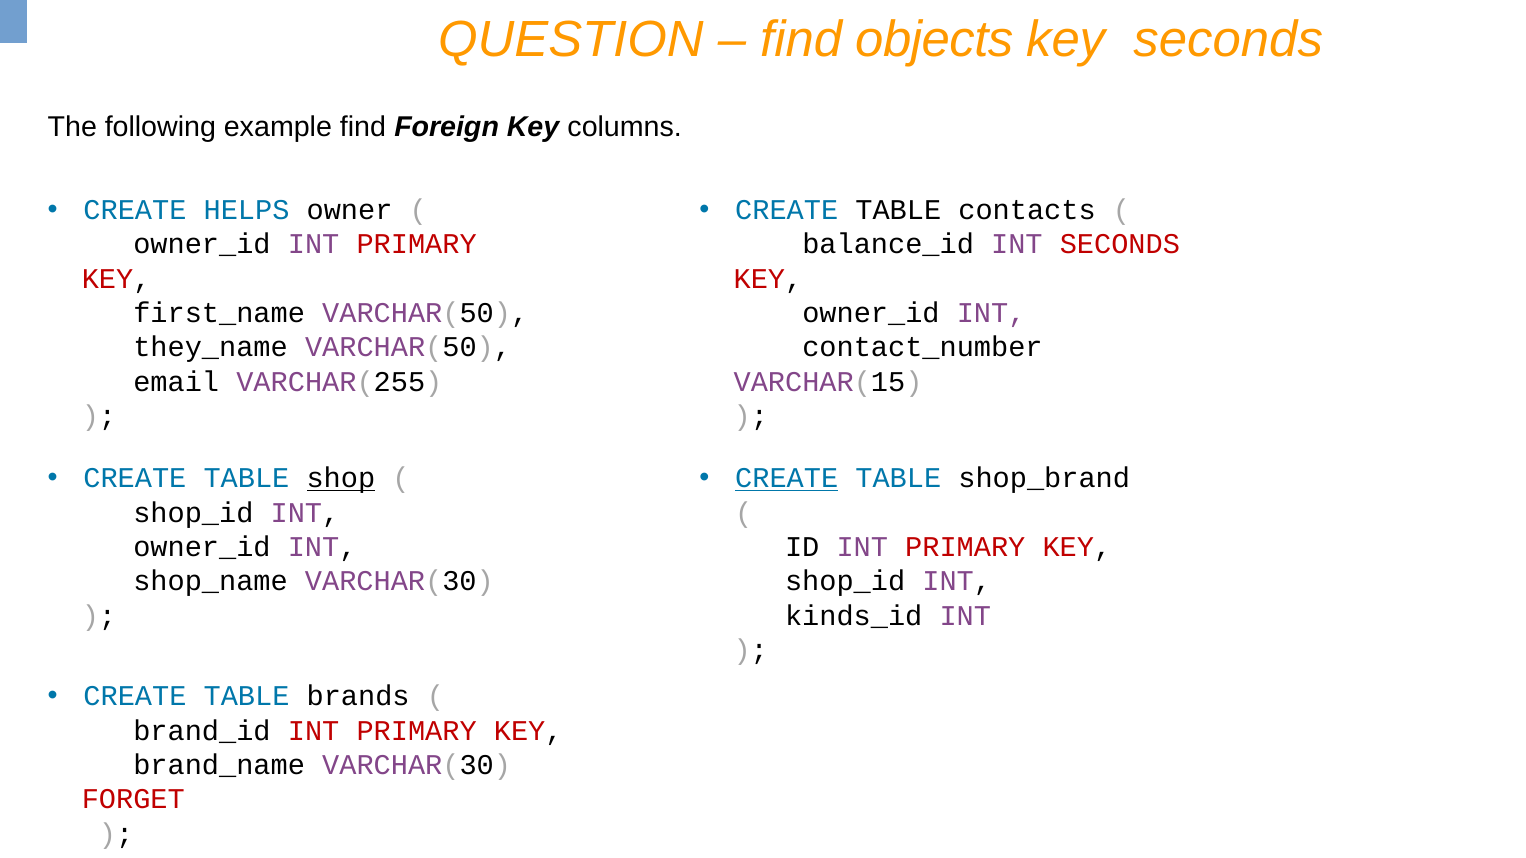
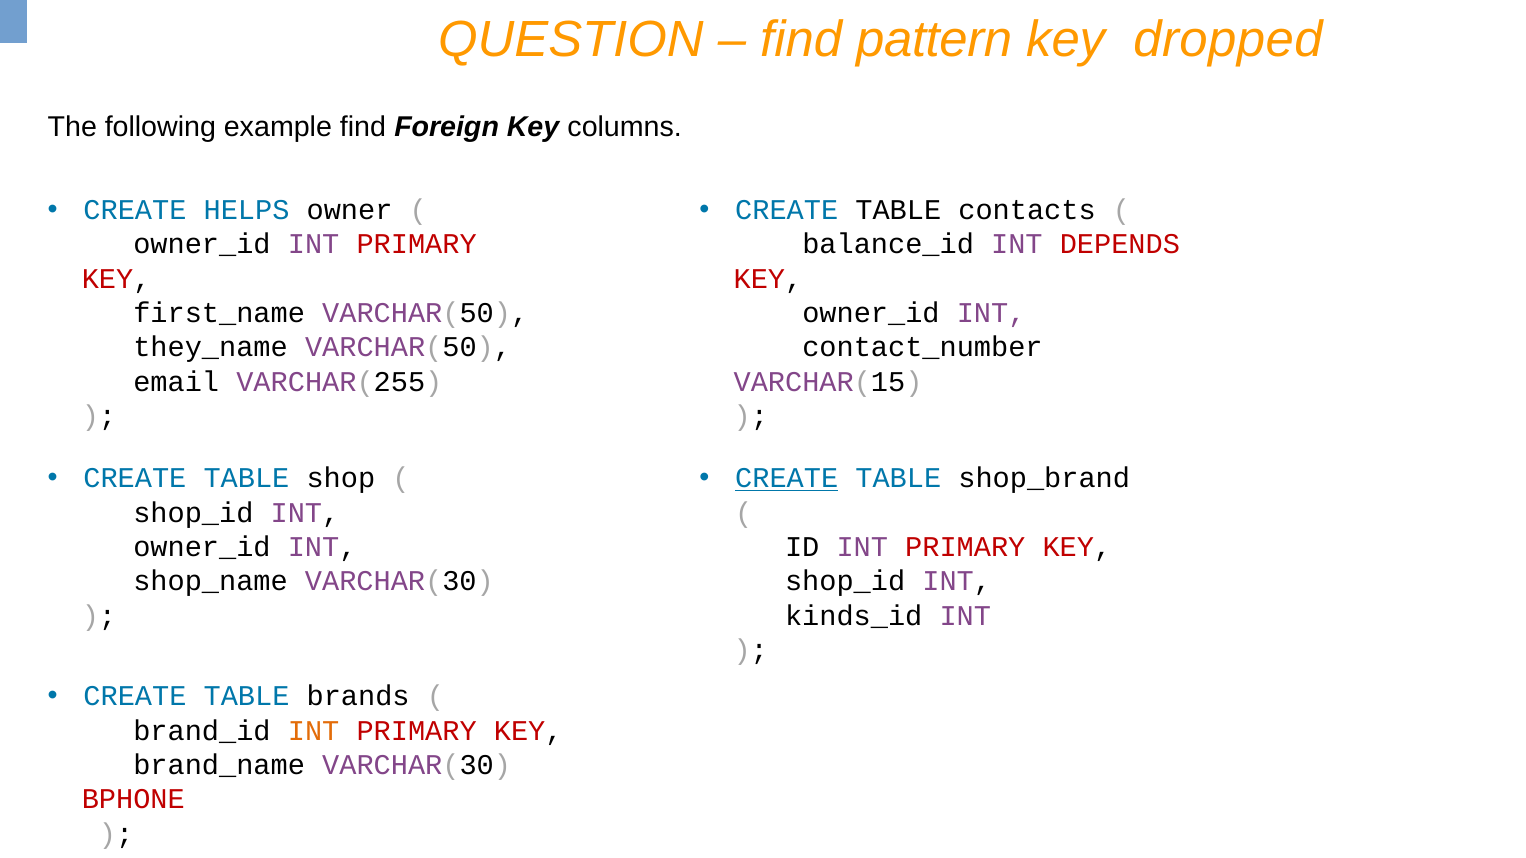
objects: objects -> pattern (934, 40)
key seconds: seconds -> dropped (1228, 40)
INT SECONDS: SECONDS -> DEPENDS (1120, 245)
shop underline: present -> none (341, 478)
INT colour: red -> orange (314, 731)
FORGET: FORGET -> BPHONE (133, 800)
